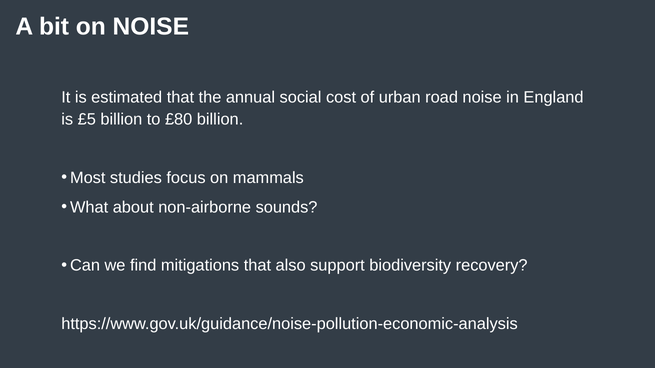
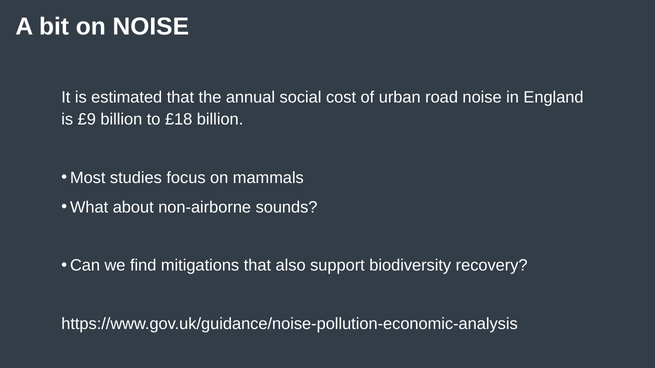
£5: £5 -> £9 (87, 120)
£80: £80 -> £18 (179, 120)
